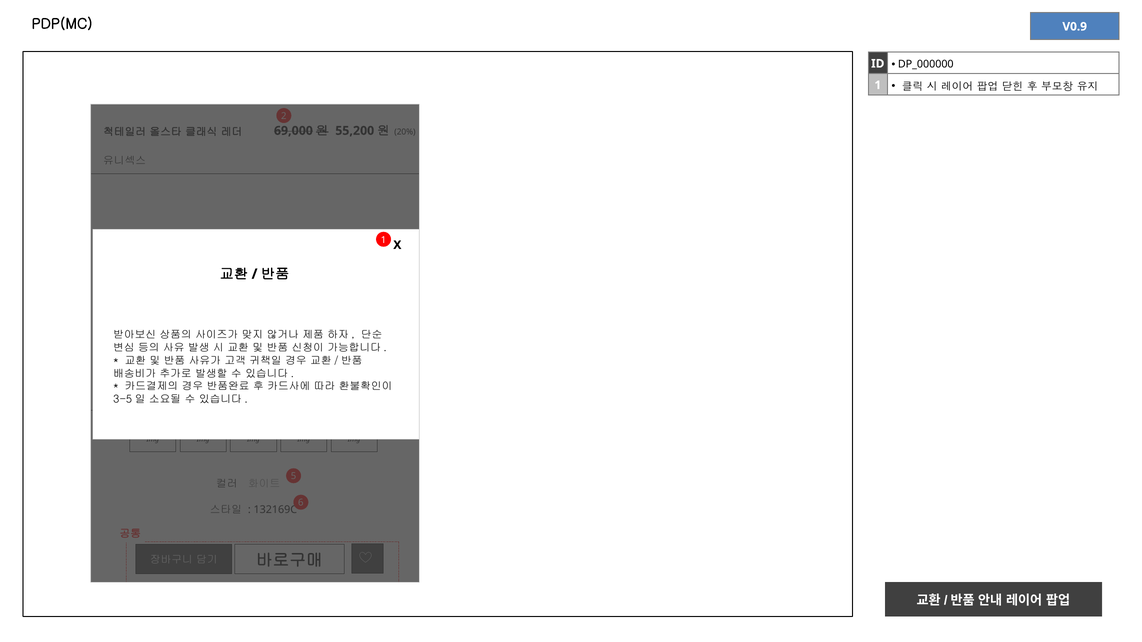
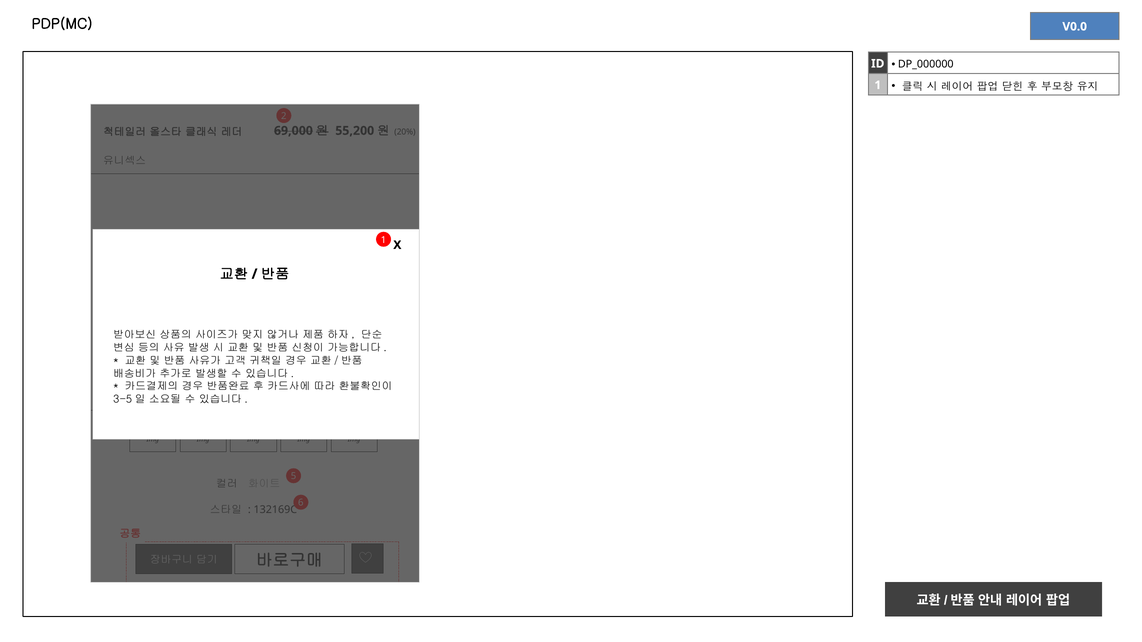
V0.9: V0.9 -> V0.0 (1075, 27)
